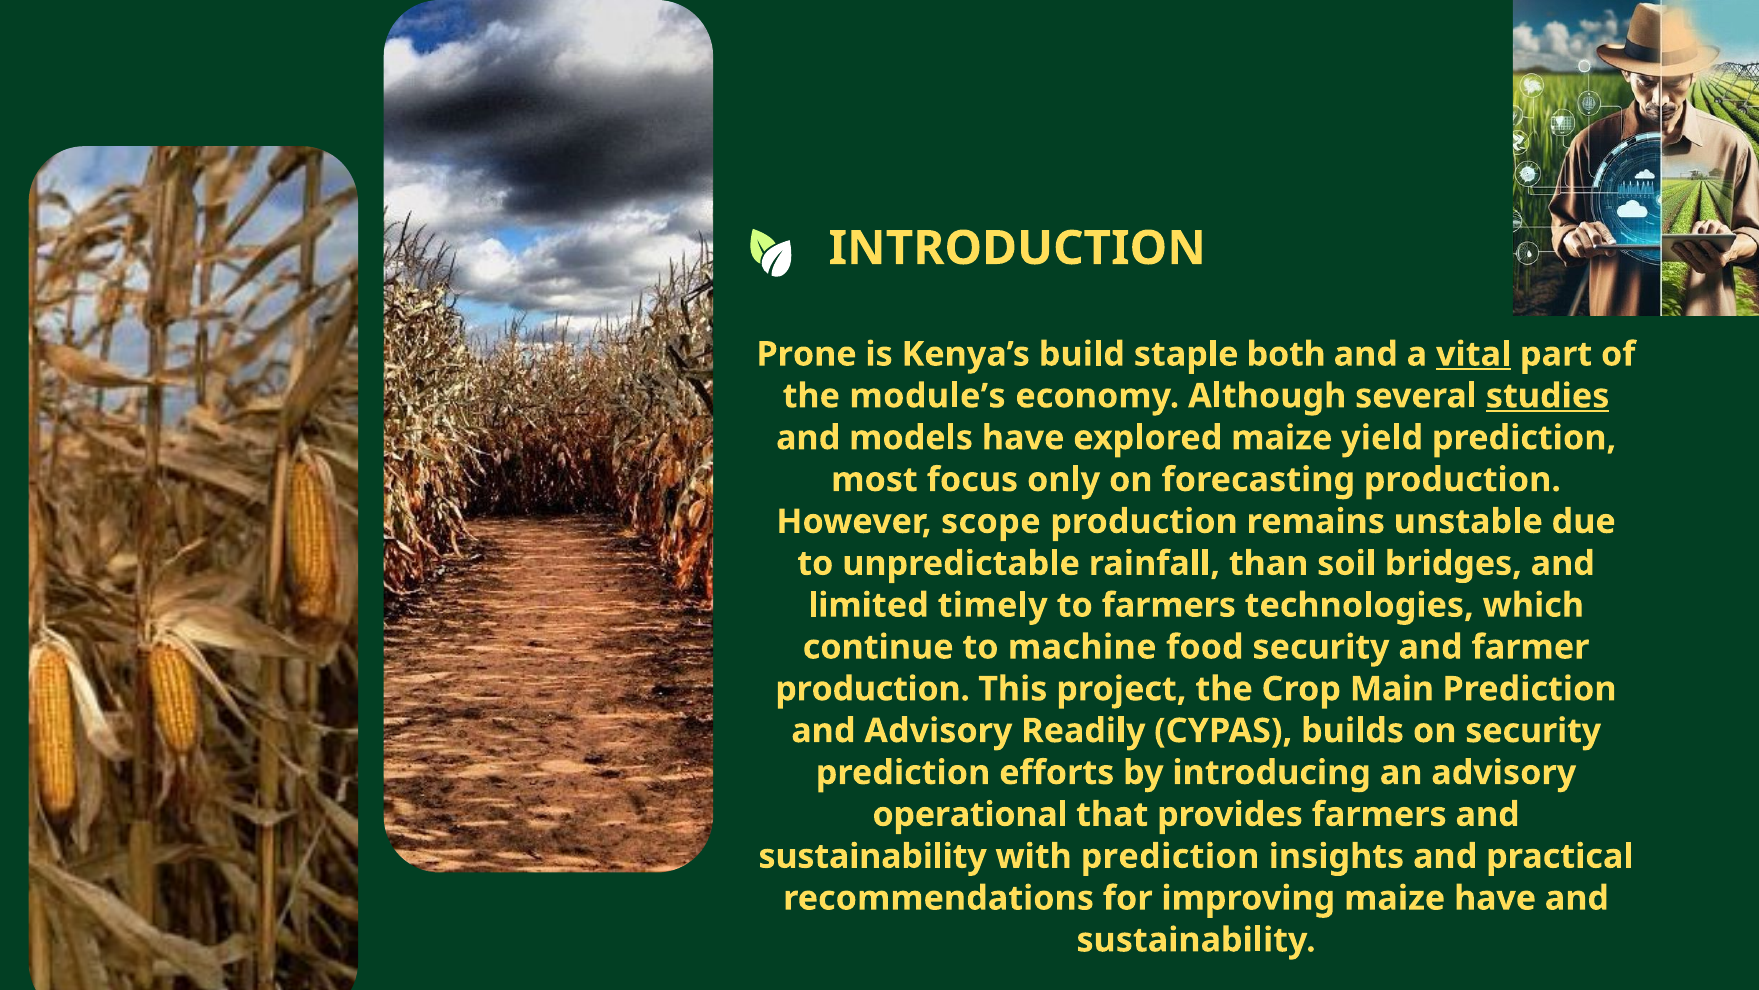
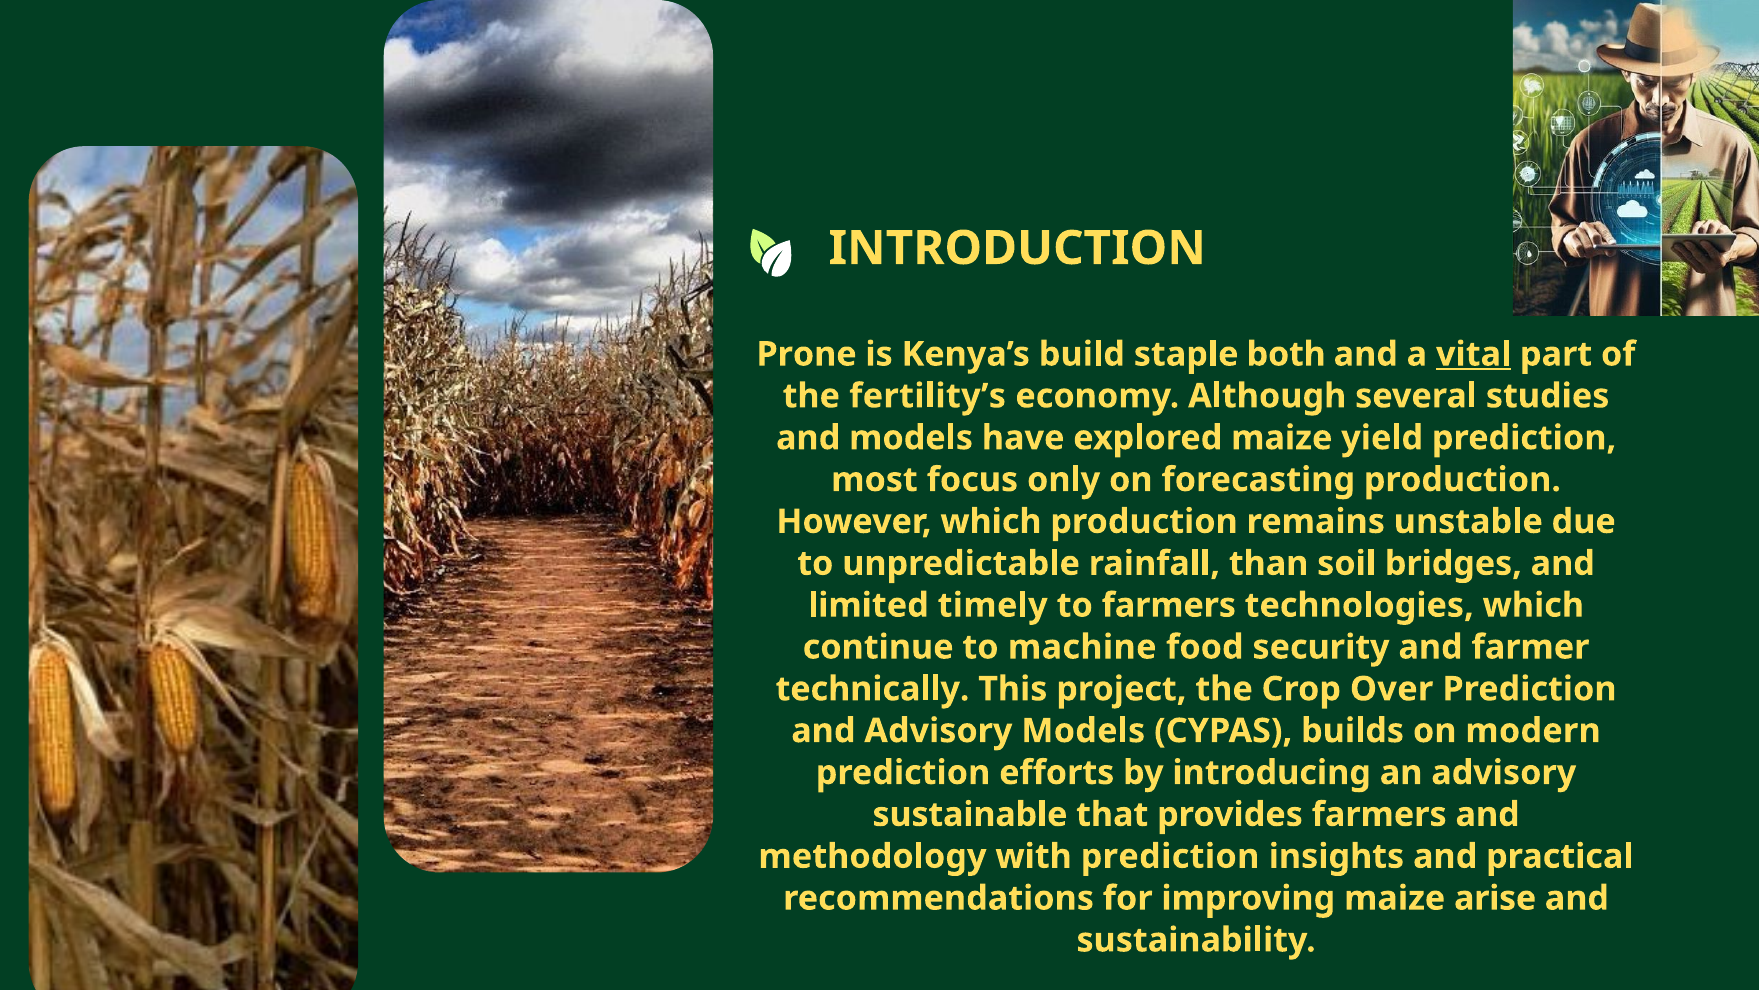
module’s: module’s -> fertility’s (928, 396)
studies underline: present -> none (1548, 396)
However scope: scope -> which (991, 521)
production: production -> technically (872, 689)
Main: Main -> Over (1392, 689)
Advisory Readily: Readily -> Models (1083, 731)
on security: security -> modern (1533, 731)
operational: operational -> sustainable (970, 814)
sustainability: sustainability -> methodology (872, 856)
maize have: have -> arise (1495, 898)
